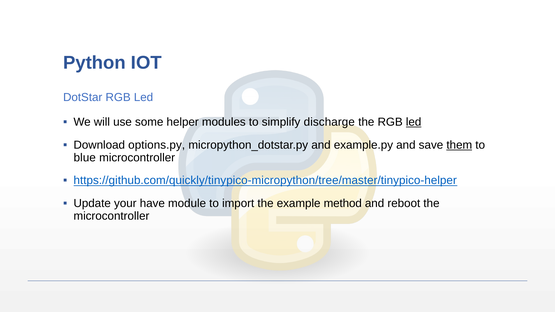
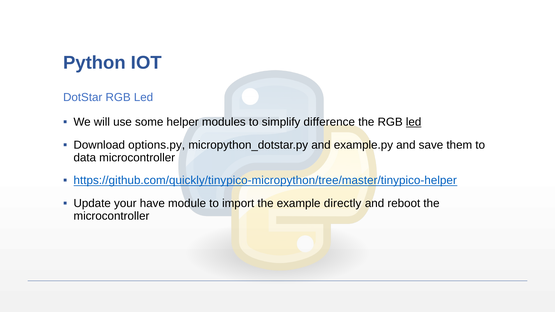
discharge: discharge -> difference (329, 122)
them underline: present -> none (459, 145)
blue: blue -> data (85, 158)
method: method -> directly (343, 203)
